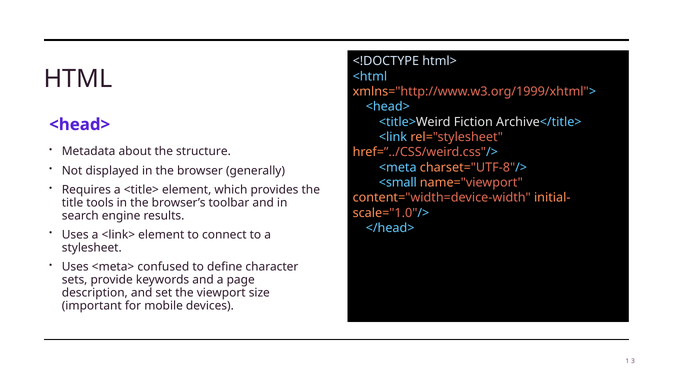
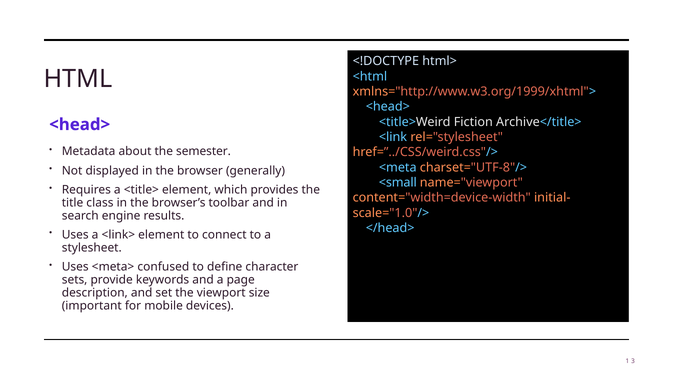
structure: structure -> semester (203, 151)
tools: tools -> class (100, 203)
